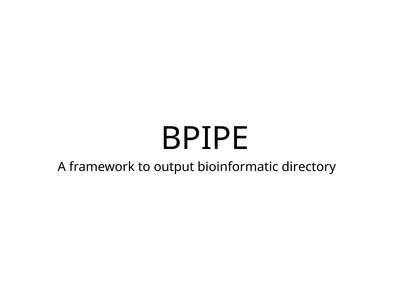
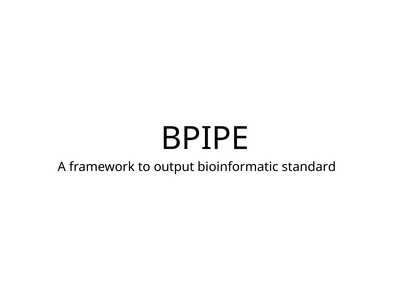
directory: directory -> standard (309, 167)
